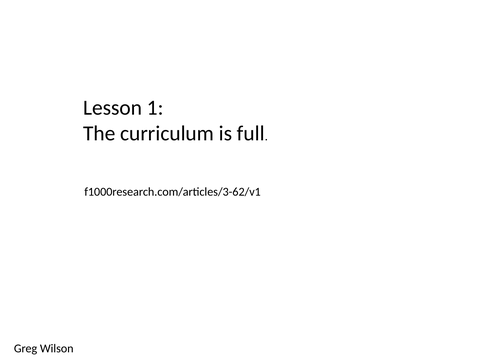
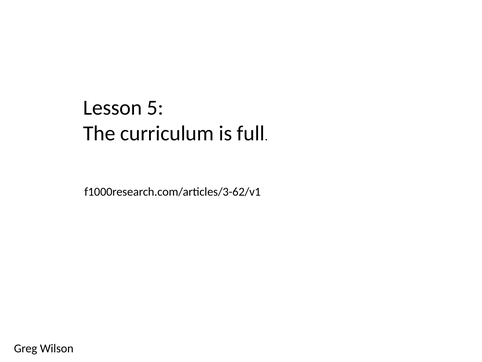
1: 1 -> 5 (155, 107)
